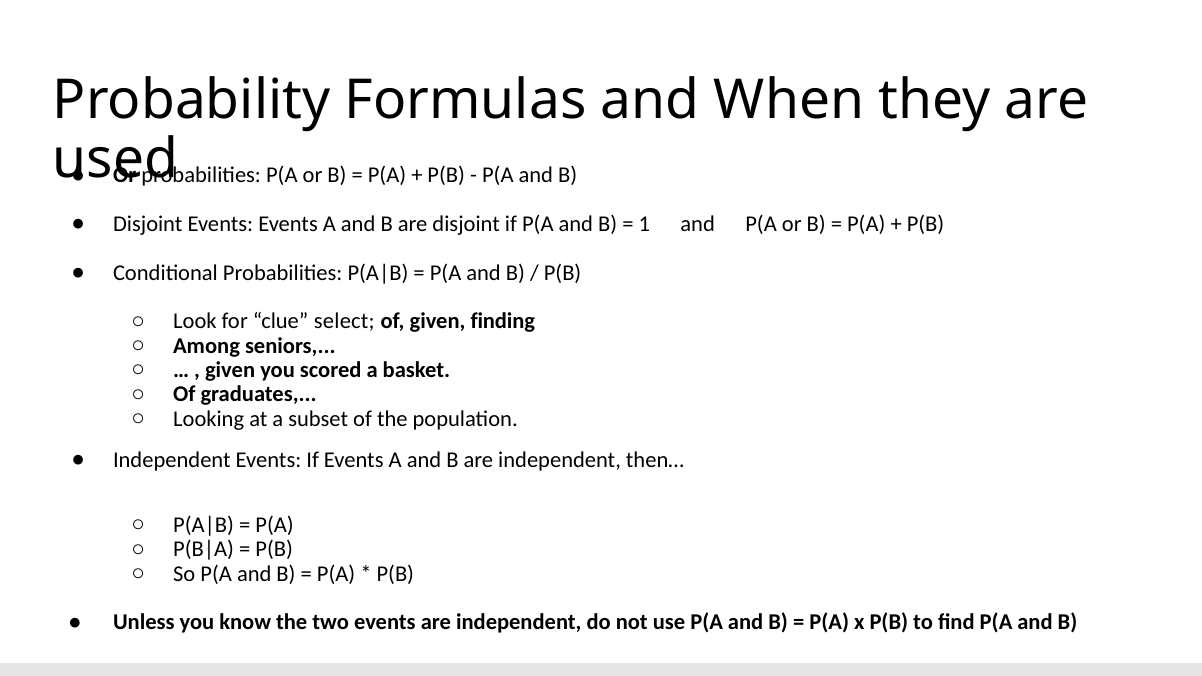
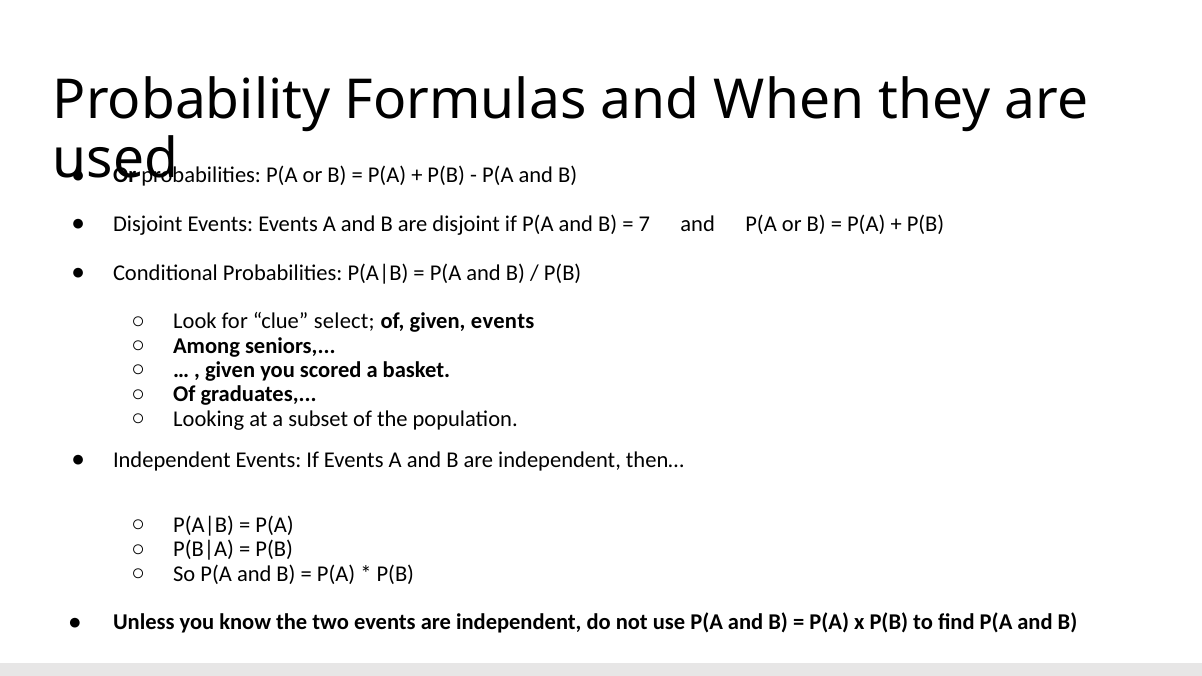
1: 1 -> 7 (644, 224)
given finding: finding -> events (503, 322)
